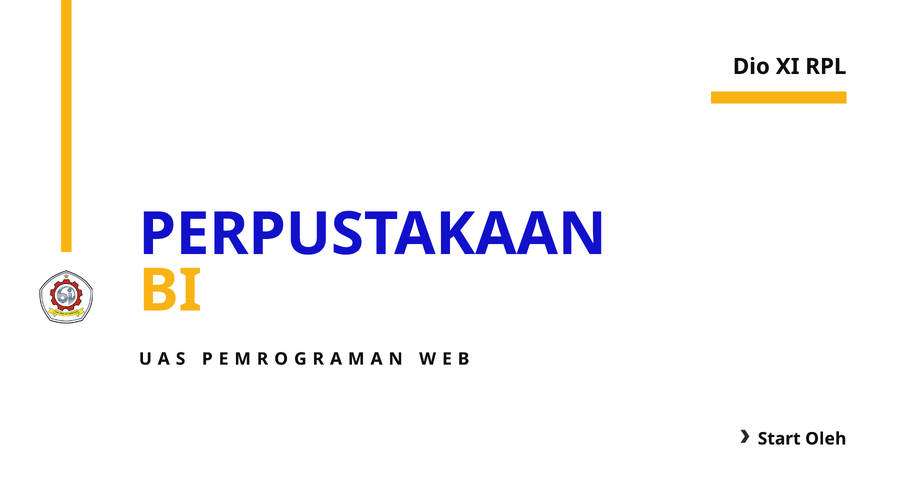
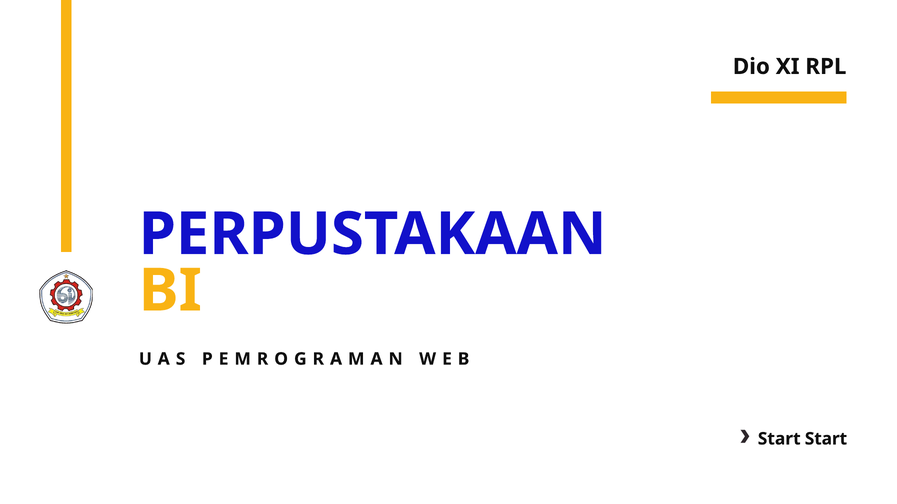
Start Oleh: Oleh -> Start (826, 439)
